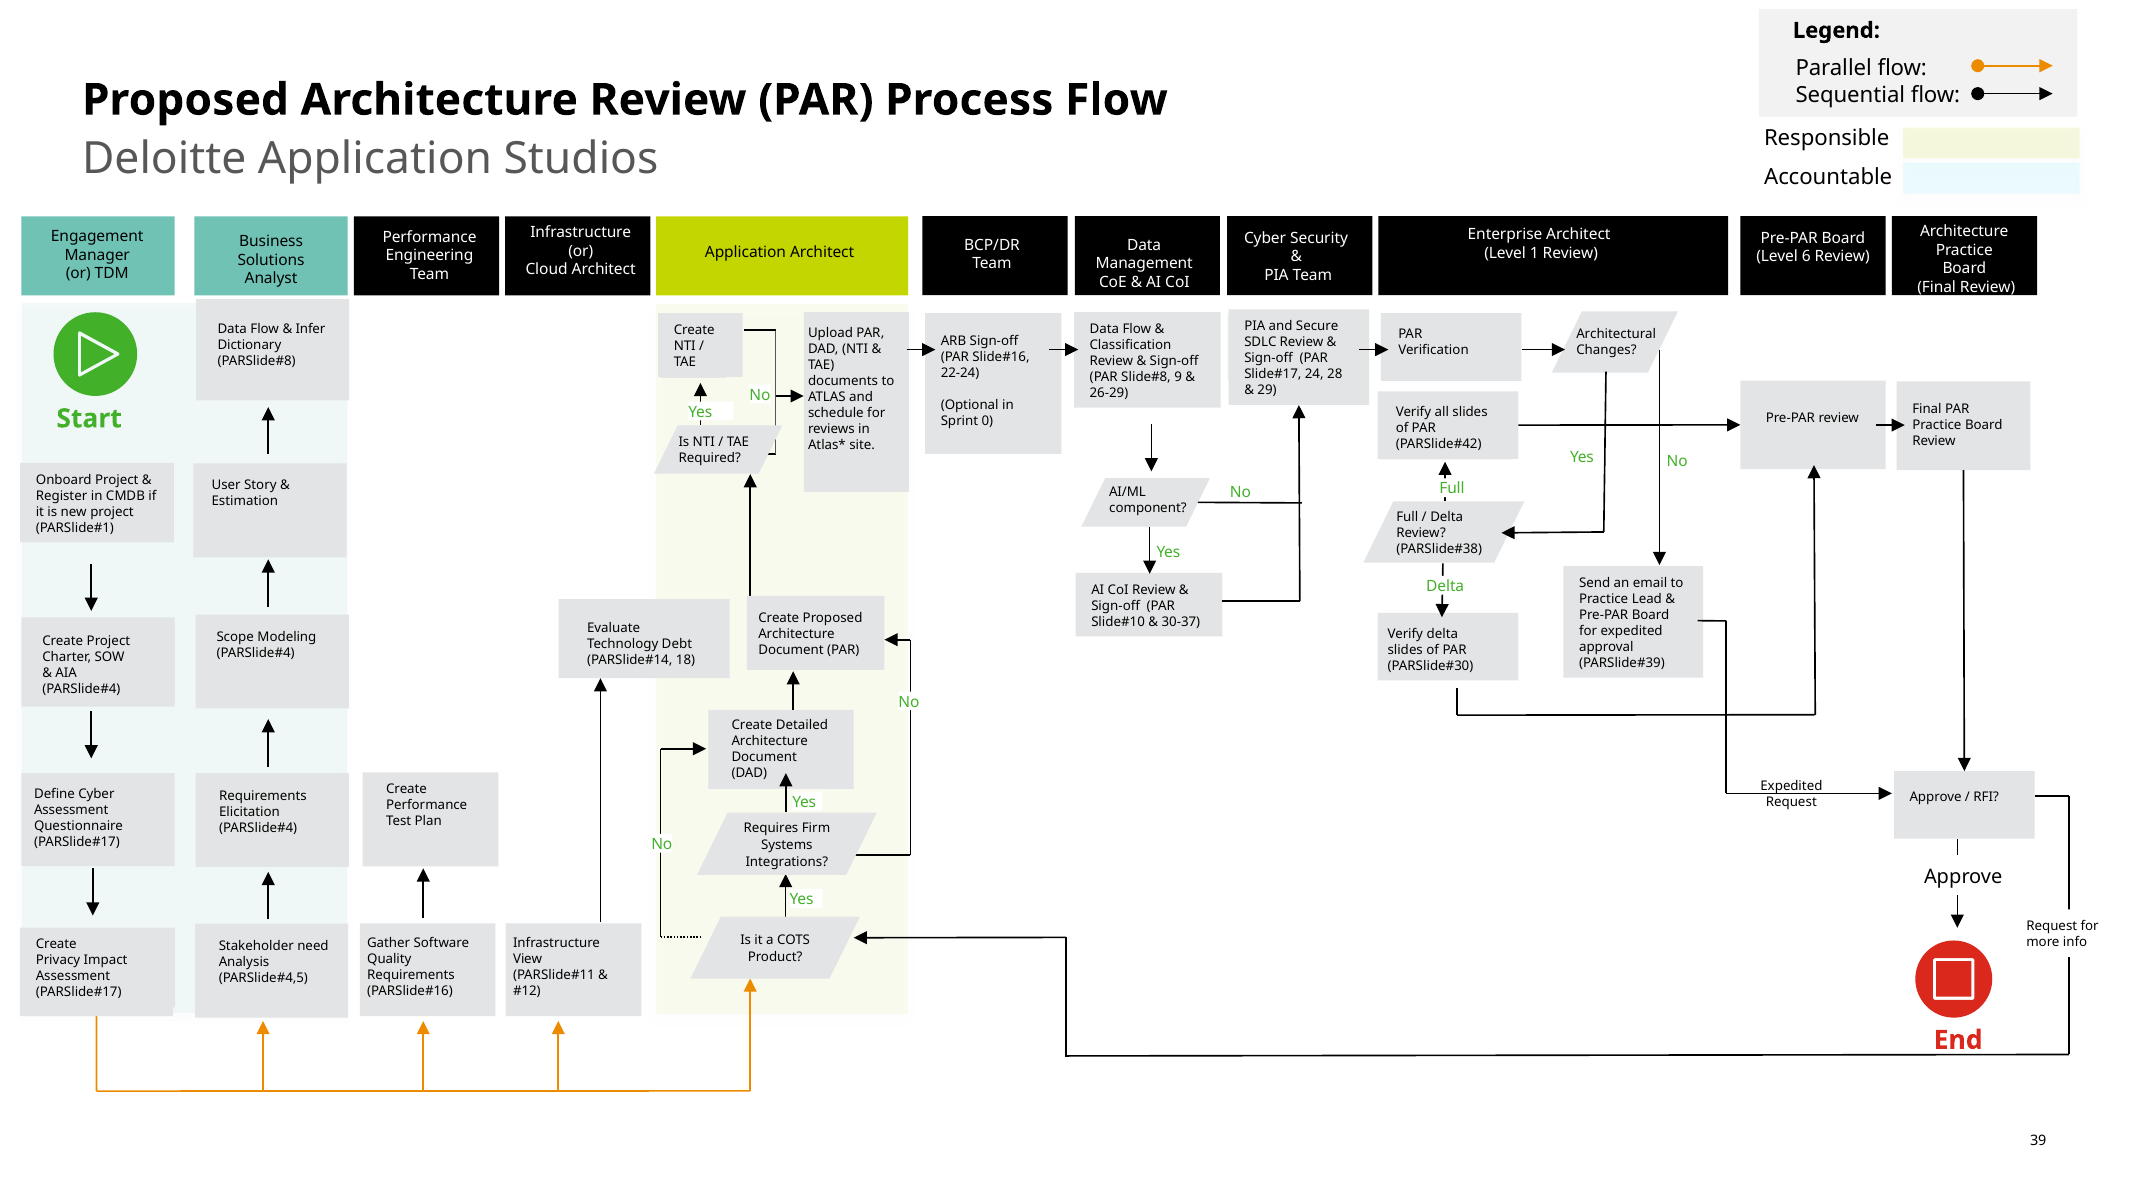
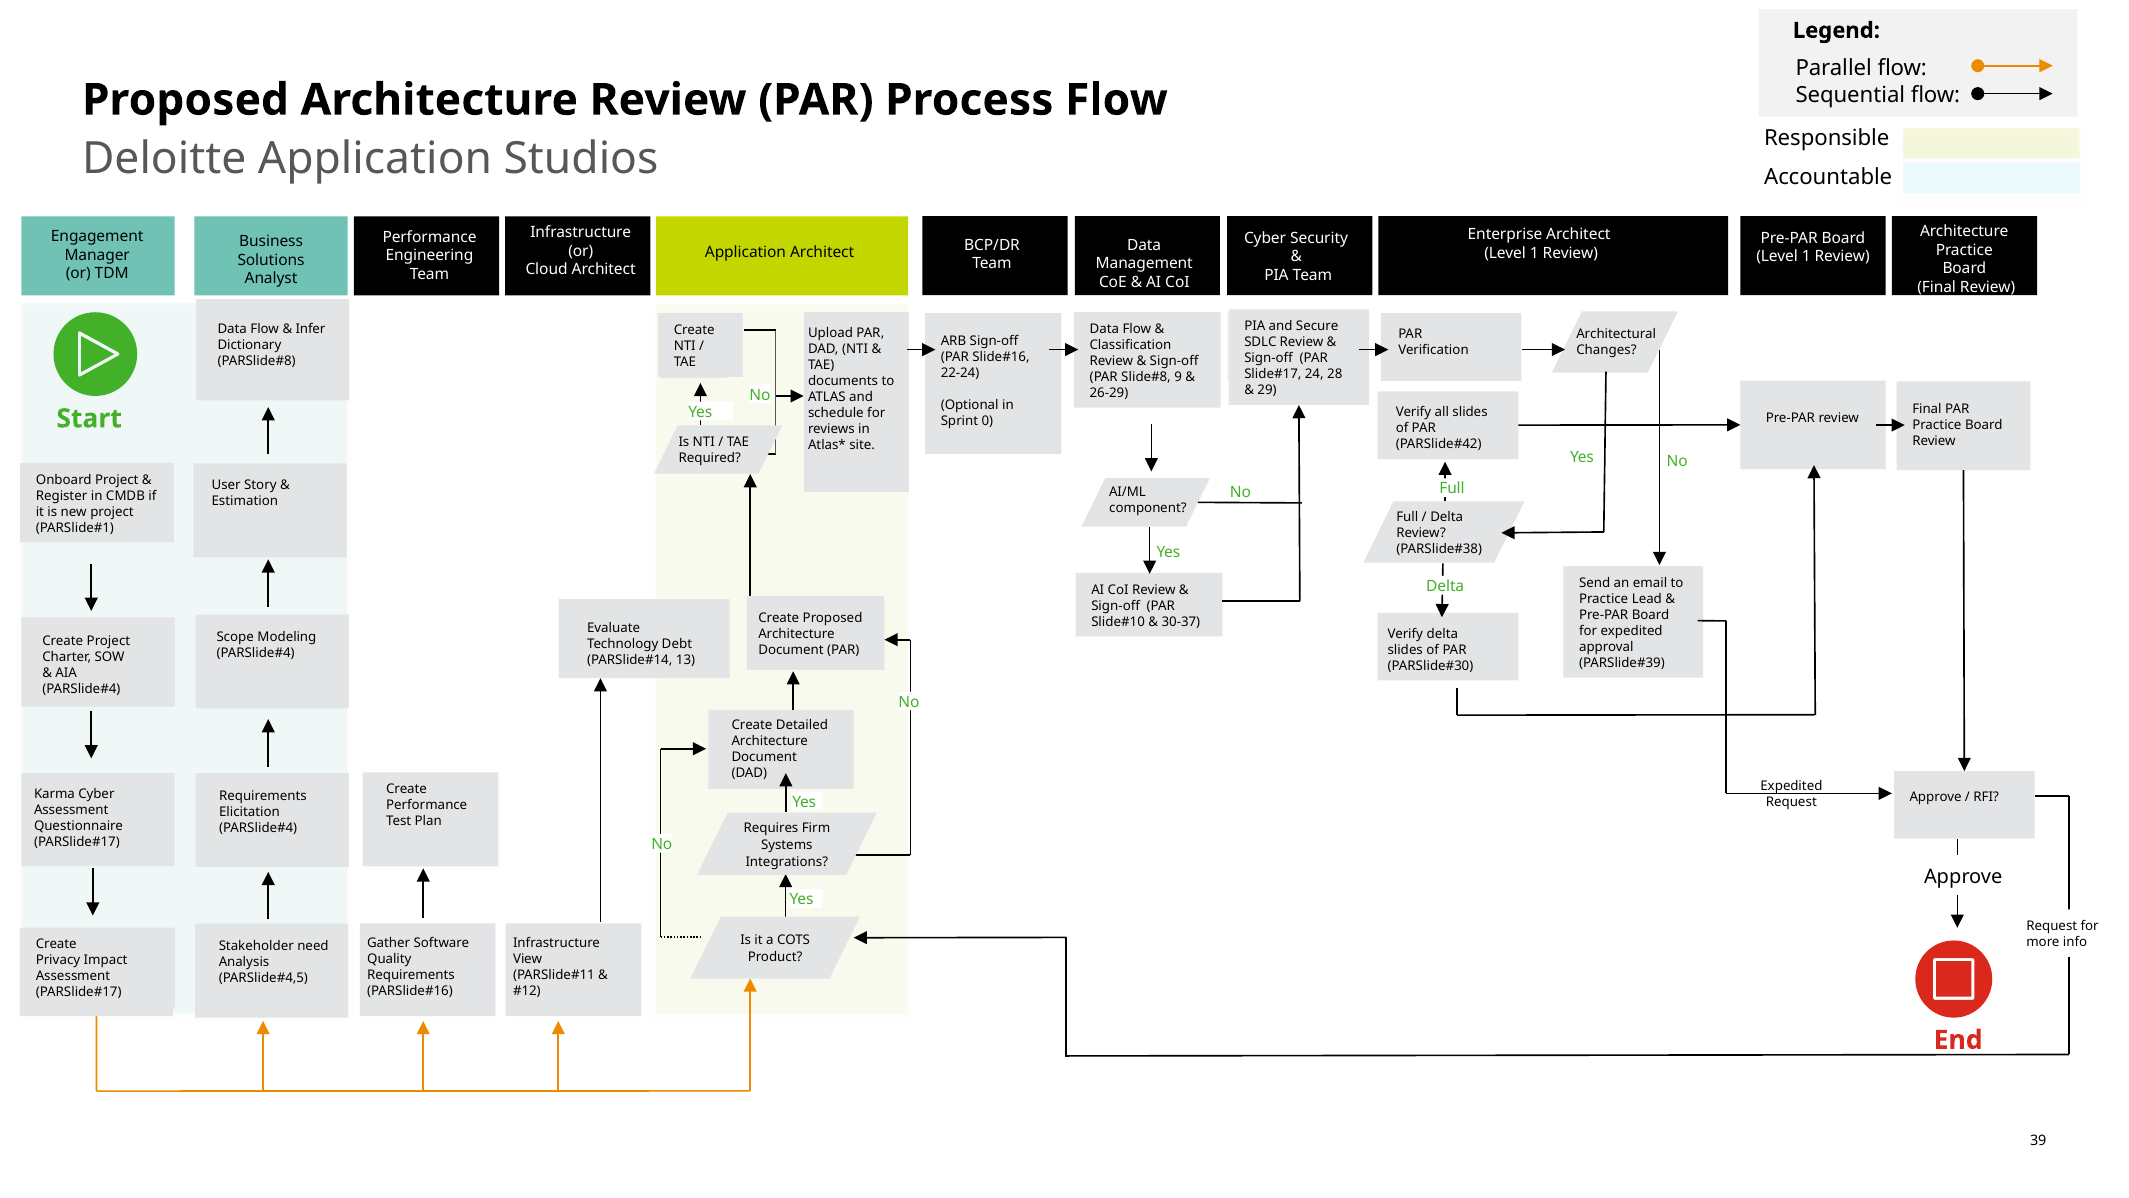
6: 6 -> 1 (1806, 257)
18: 18 -> 13 (686, 660)
Define: Define -> Karma (55, 794)
